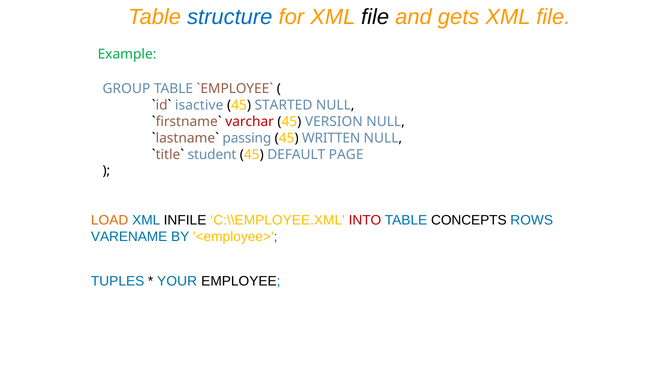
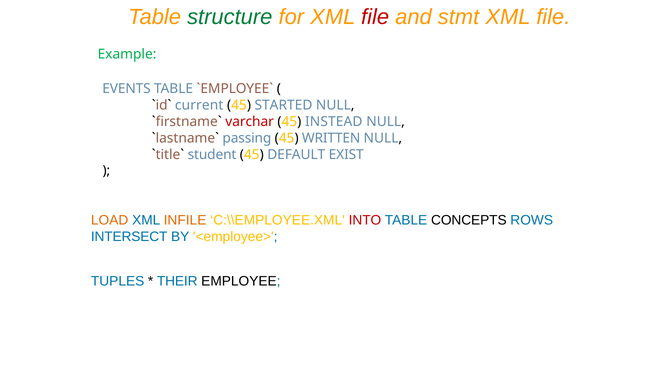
structure colour: blue -> green (230, 17)
file colour: black -> red (375, 17)
gets: gets -> stmt (459, 17)
GROUP: GROUP -> EVENTS (127, 89)
isactive: isactive -> current (199, 105)
VERSION: VERSION -> INSTEAD (334, 122)
PAGE: PAGE -> EXIST (346, 155)
INFILE colour: black -> orange (185, 220)
VARENAME: VARENAME -> INTERSECT (129, 237)
YOUR: YOUR -> THEIR (177, 282)
